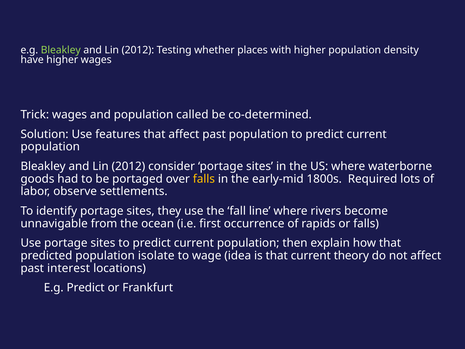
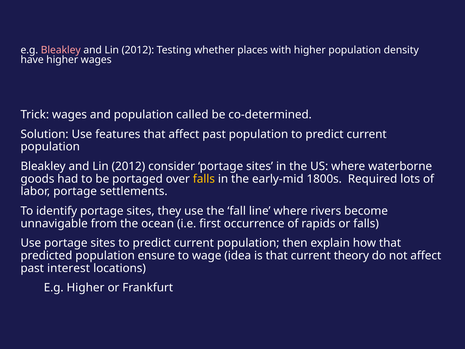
Bleakley colour: light green -> pink (61, 50)
labor observe: observe -> portage (75, 191)
isolate: isolate -> ensure (156, 256)
E.g Predict: Predict -> Higher (86, 288)
